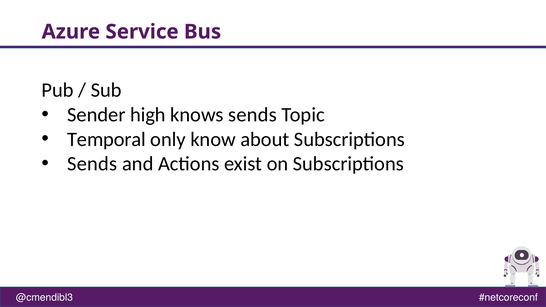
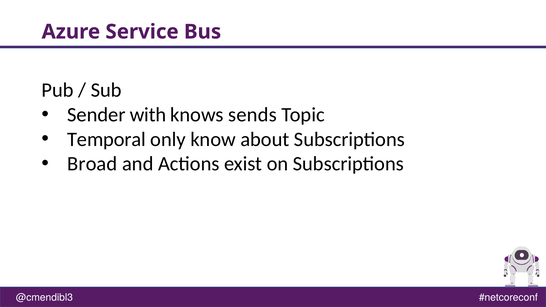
high: high -> with (148, 115)
Sends: Sends -> Broad (92, 164)
